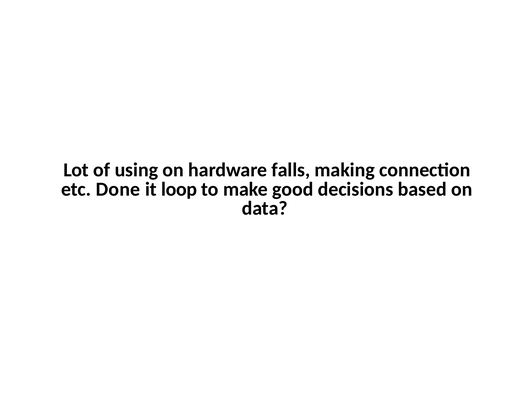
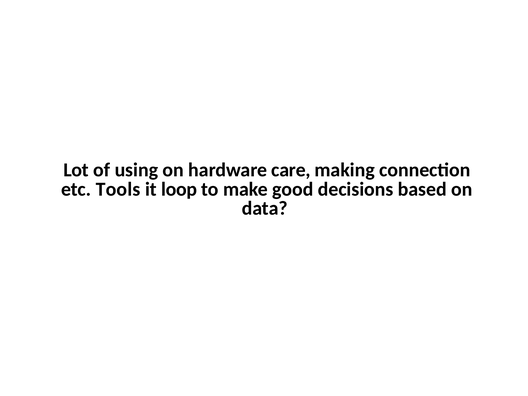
falls: falls -> care (291, 170)
Done: Done -> Tools (118, 189)
